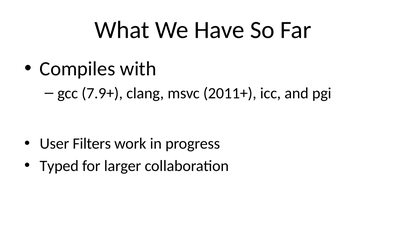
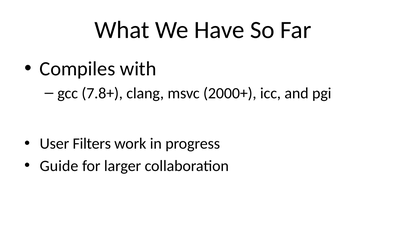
7.9+: 7.9+ -> 7.8+ (102, 93)
2011+: 2011+ -> 2000+ (230, 93)
Typed: Typed -> Guide (59, 166)
